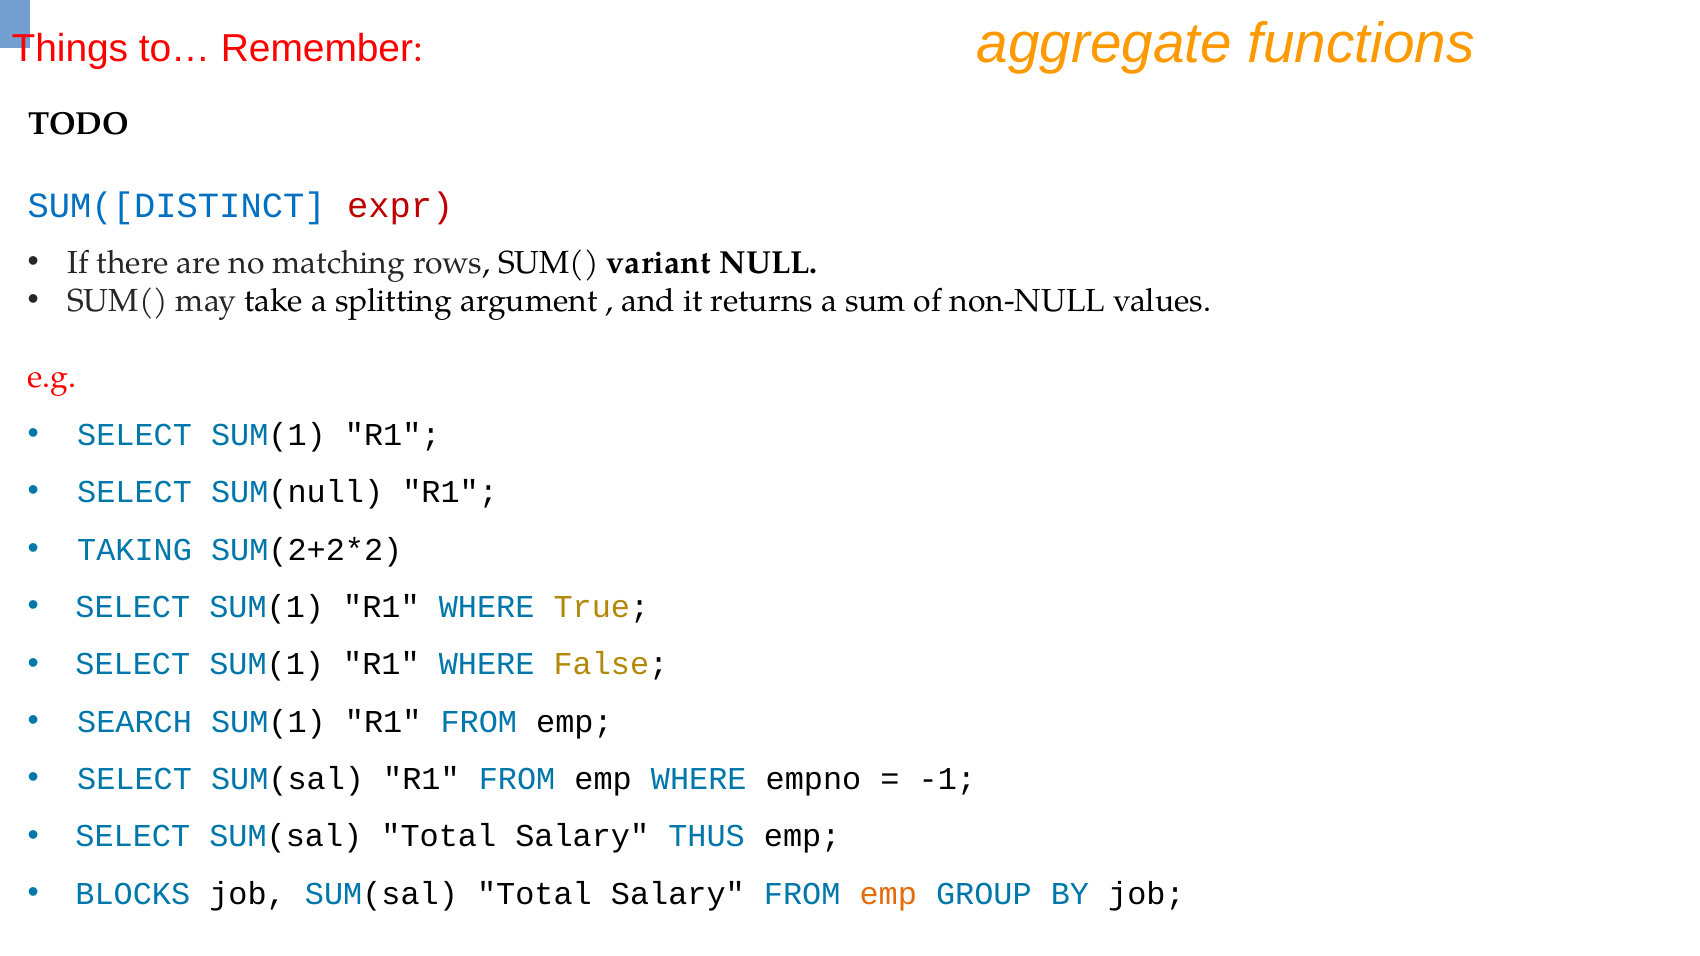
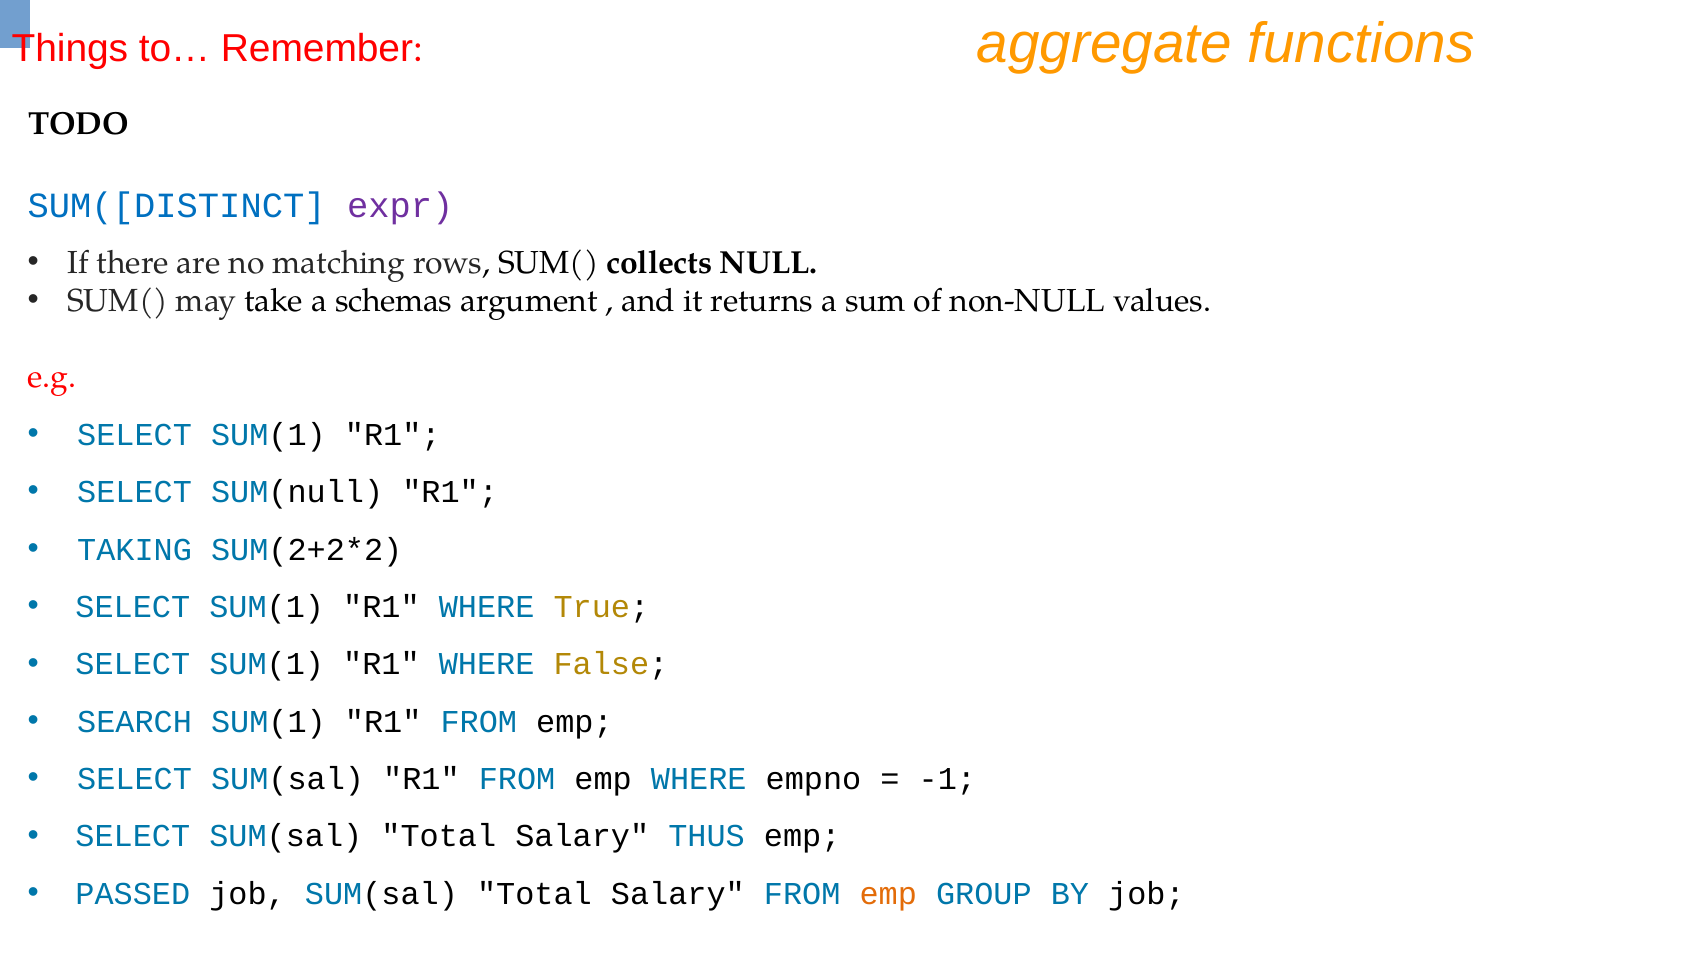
expr colour: red -> purple (400, 206)
variant: variant -> collects (659, 263)
splitting: splitting -> schemas (394, 301)
BLOCKS: BLOCKS -> PASSED (133, 894)
